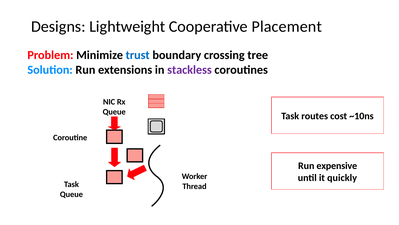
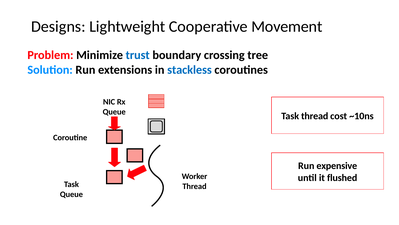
Placement: Placement -> Movement (287, 26)
stackless colour: purple -> blue (189, 70)
Task routes: routes -> thread (315, 116)
quickly: quickly -> flushed (342, 177)
